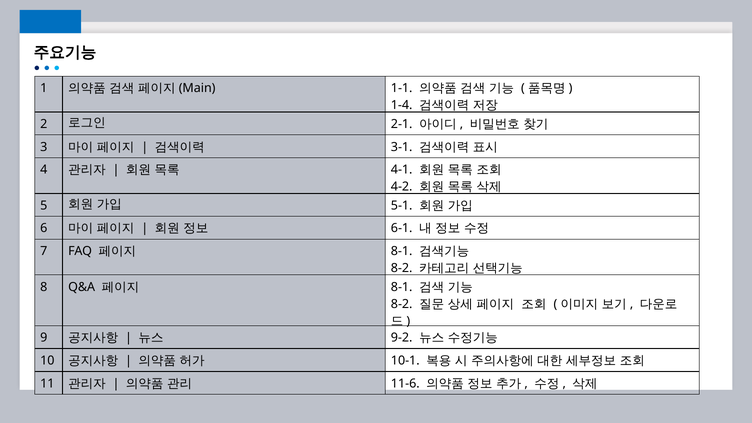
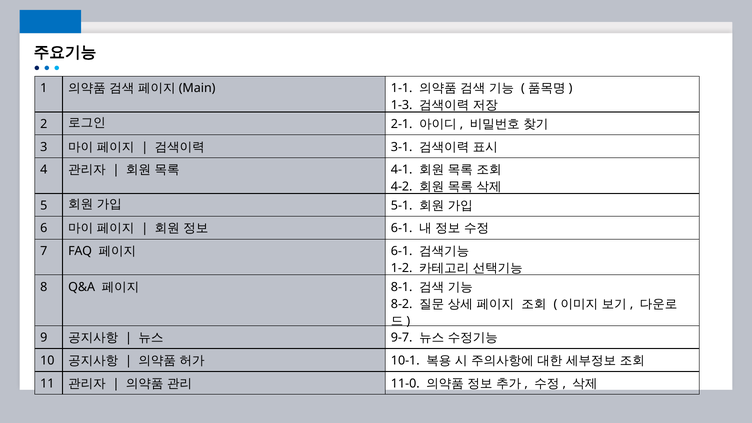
1-4: 1-4 -> 1-3 (402, 105)
8-1: 8-1 -> 6-1 (402, 251)
8-2: 8-2 -> 1-2 (402, 268)
9-2: 9-2 -> 9-7 (402, 338)
11-6: 11-6 -> 11-0 (405, 383)
